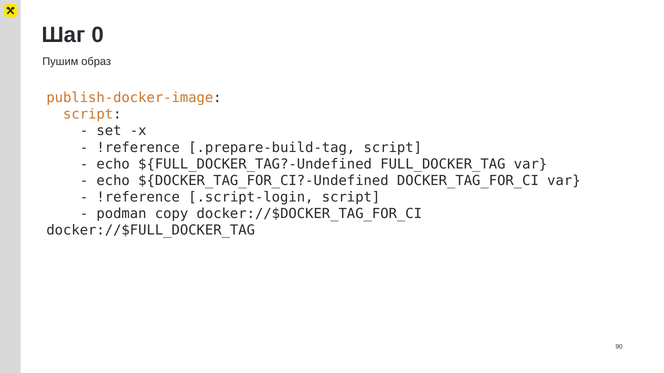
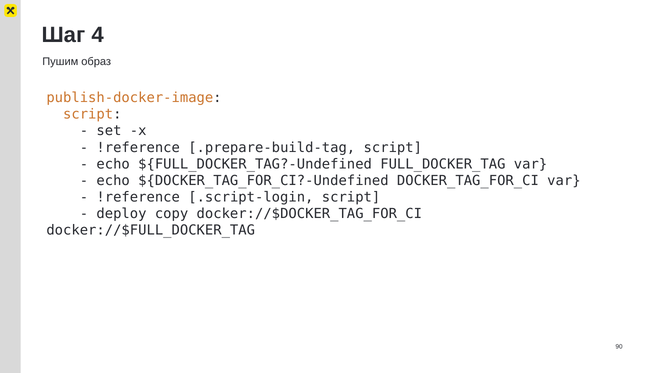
0: 0 -> 4 (98, 35)
podman: podman -> deploy (121, 214)
